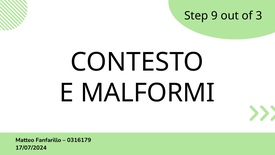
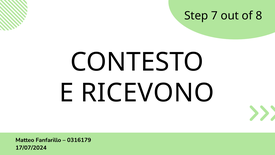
9: 9 -> 7 (214, 16)
3: 3 -> 8 (259, 16)
MALFORMI: MALFORMI -> RICEVONO (147, 93)
